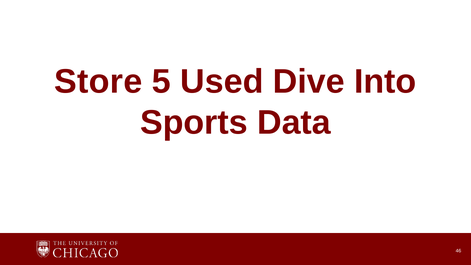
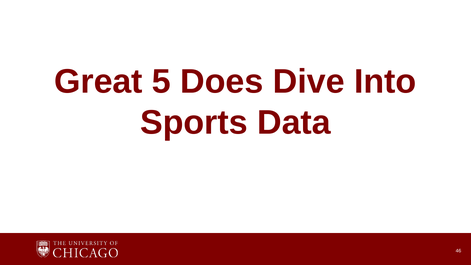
Store: Store -> Great (98, 82)
Used: Used -> Does (222, 82)
